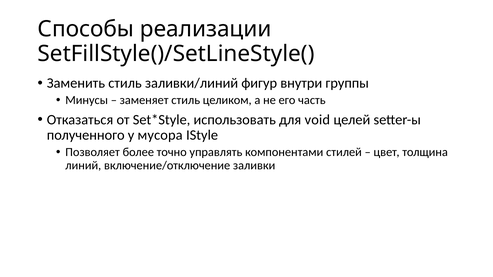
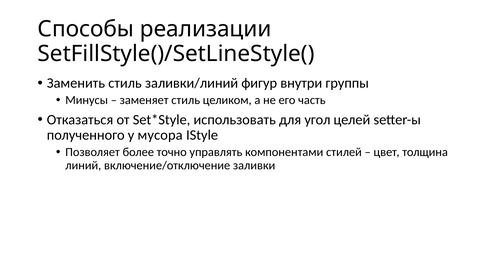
void: void -> угол (317, 120)
